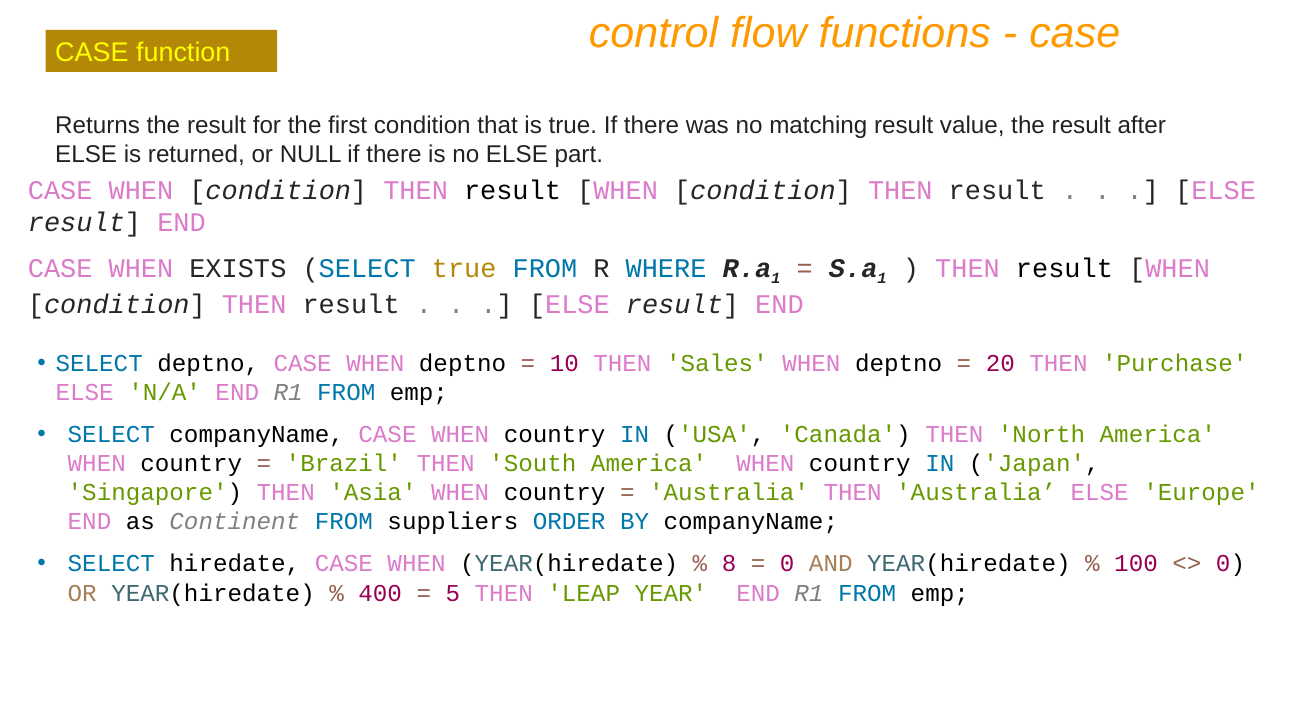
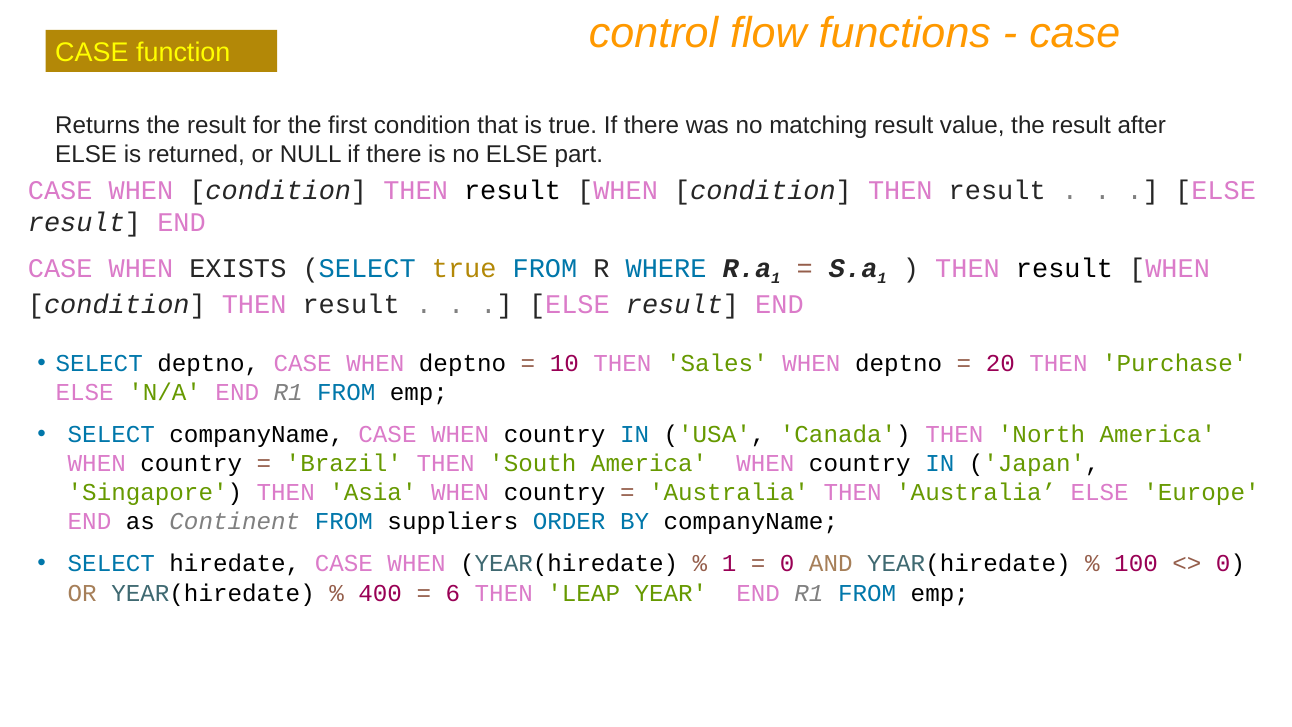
8: 8 -> 1 (729, 564)
5: 5 -> 6 (453, 593)
